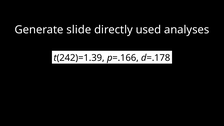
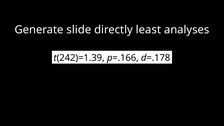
used: used -> least (148, 30)
